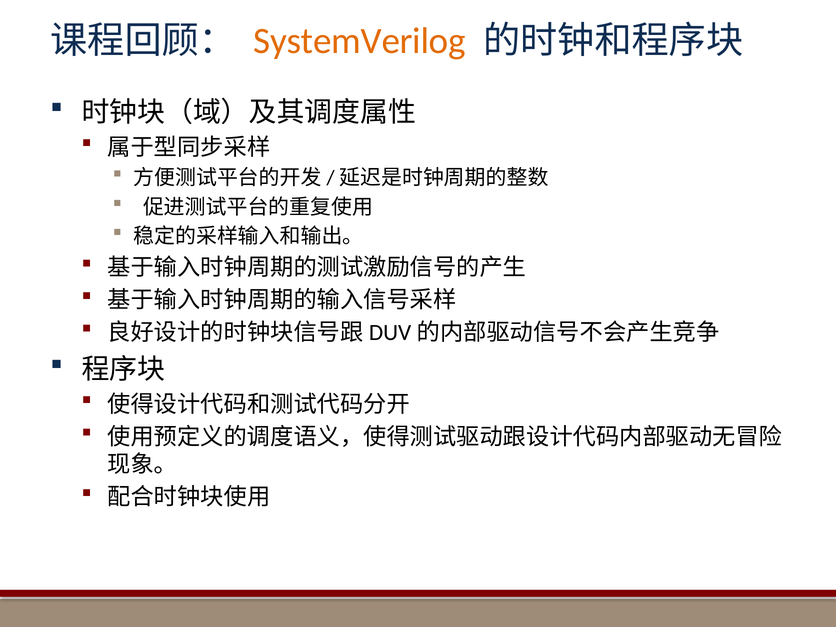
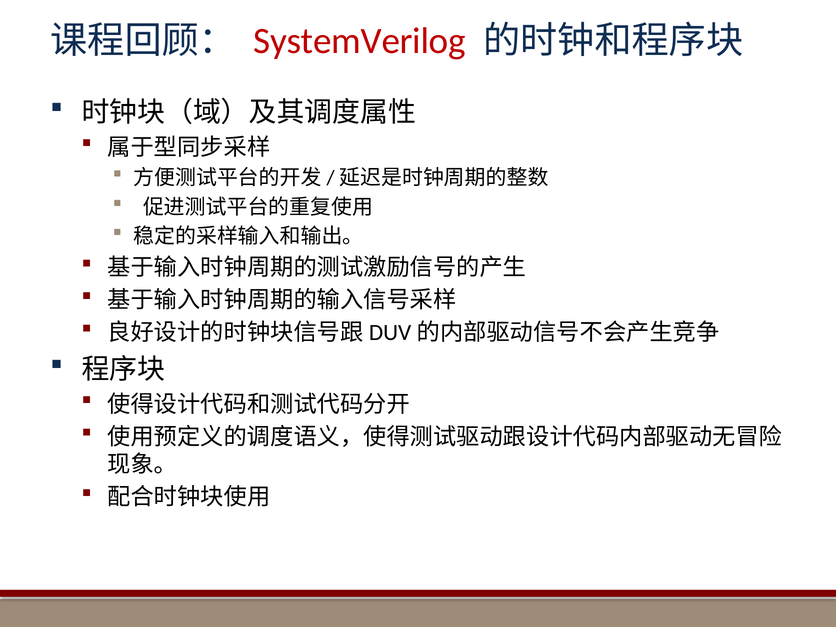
SystemVerilog colour: orange -> red (360, 41)
